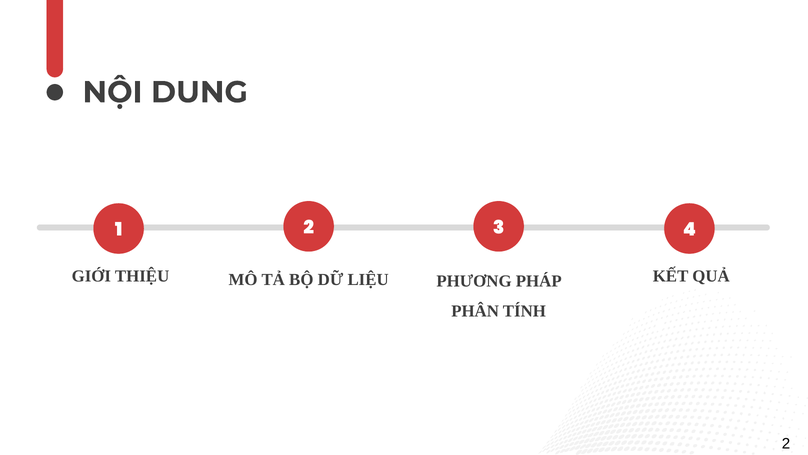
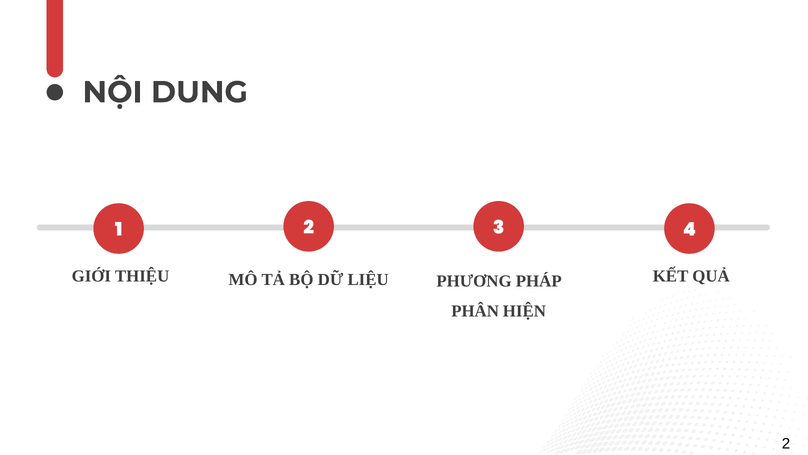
TÍNH: TÍNH -> HIỆN (524, 311)
